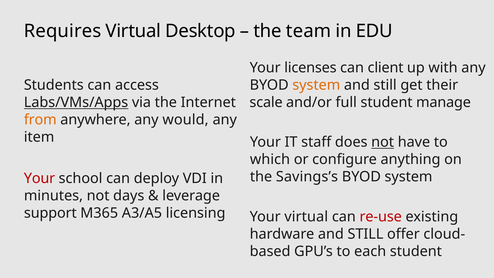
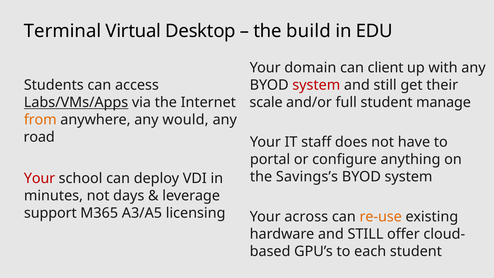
Requires: Requires -> Terminal (63, 31)
team: team -> build (309, 31)
licenses: licenses -> domain (310, 68)
system colour: orange -> red (316, 85)
item: item -> road (39, 137)
not underline: present -> none (383, 142)
which: which -> portal (270, 159)
Your virtual: virtual -> across (306, 217)
re-use colour: red -> orange (381, 217)
